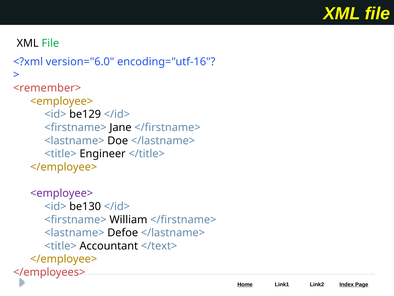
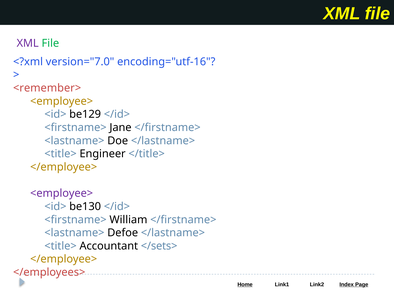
XML colour: black -> purple (28, 43)
version="6.0: version="6.0 -> version="7.0 (80, 62)
</text>: </text> -> </sets> (159, 246)
